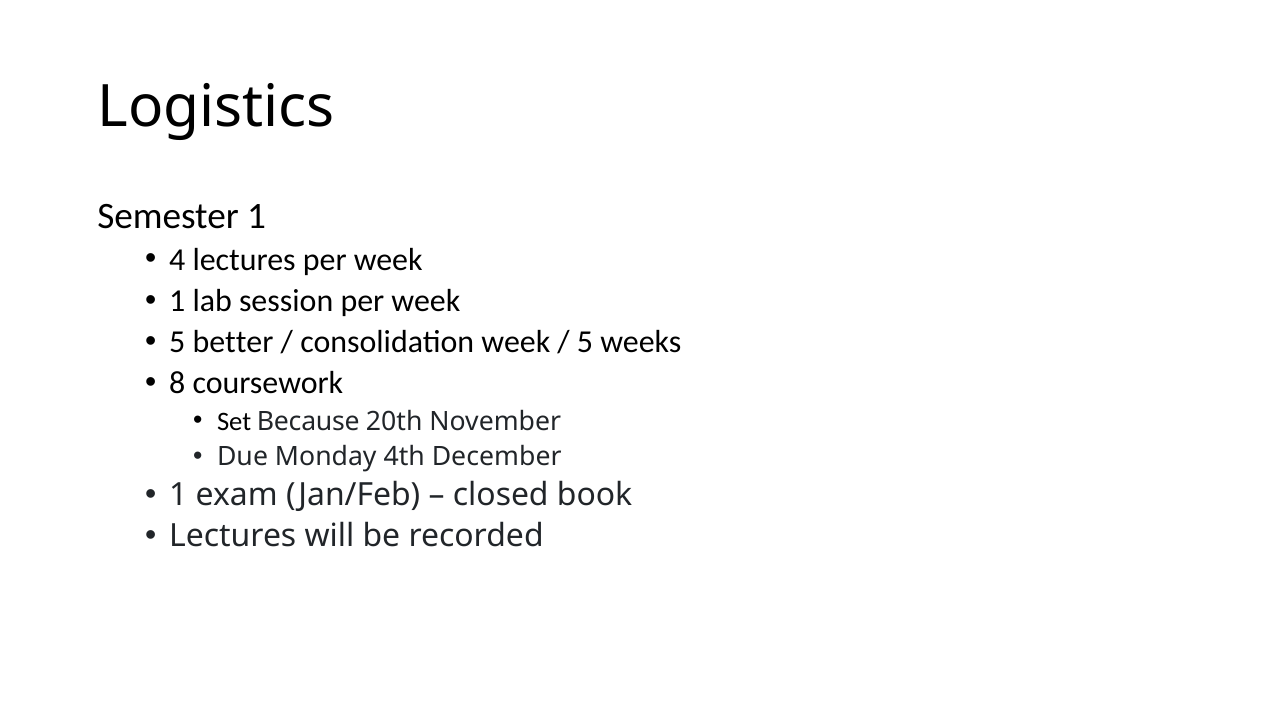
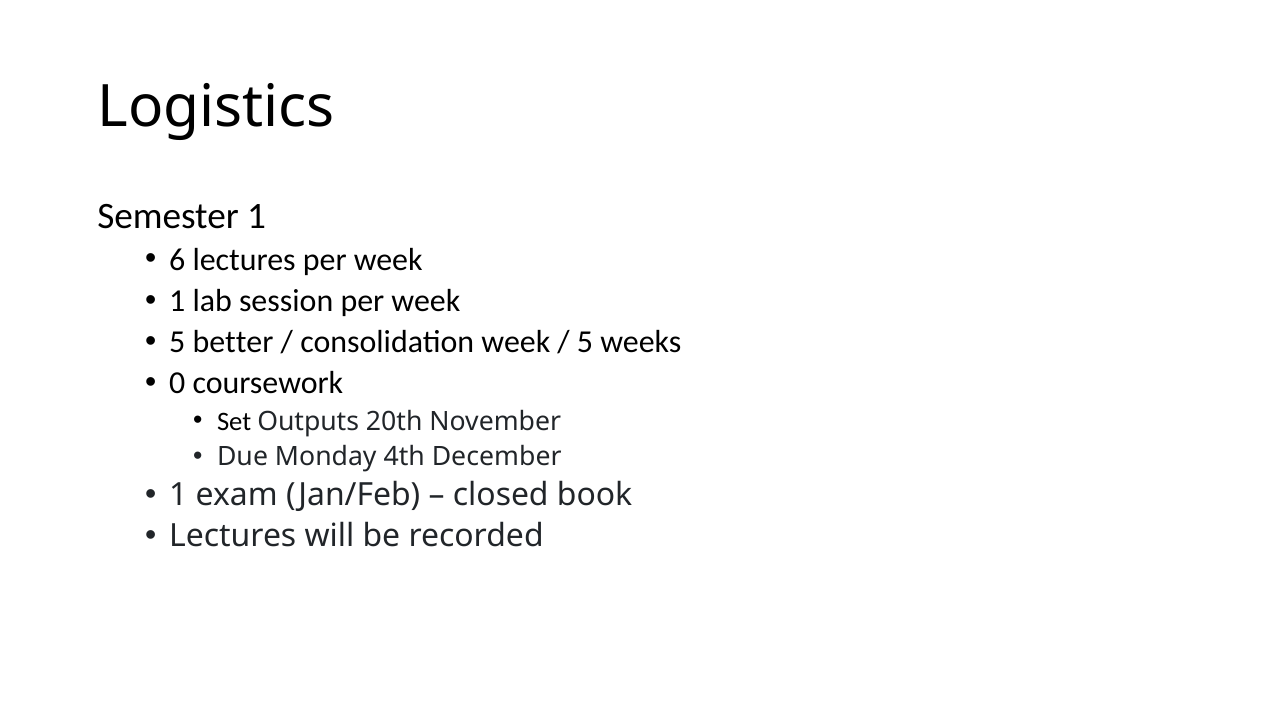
4: 4 -> 6 (177, 260)
8: 8 -> 0 (177, 383)
Because: Because -> Outputs (308, 421)
